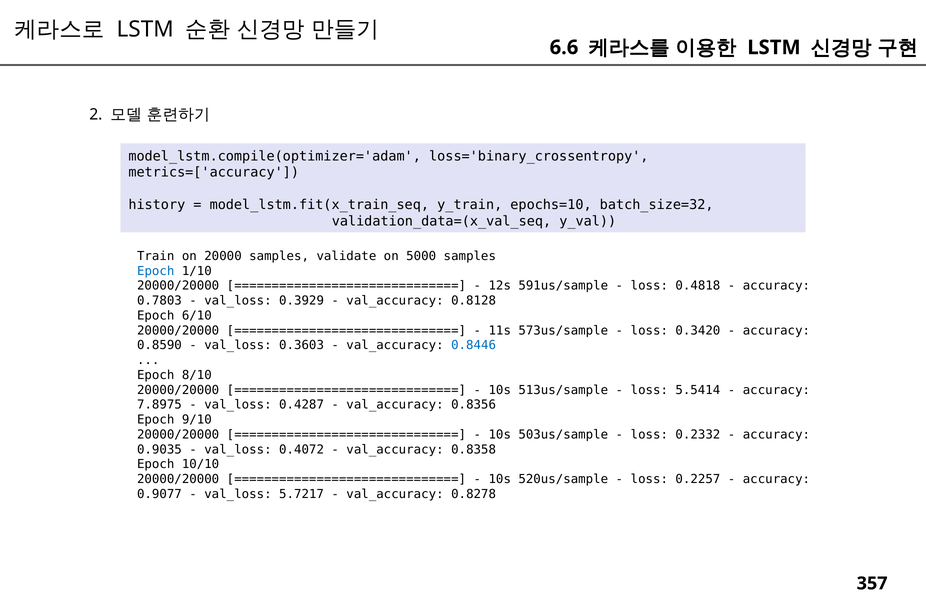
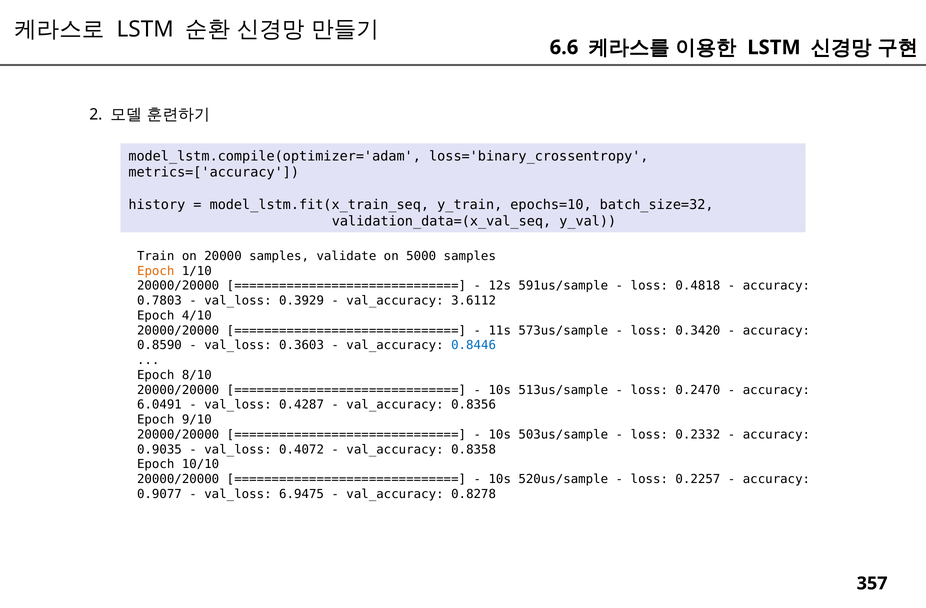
Epoch colour: blue -> orange (156, 271)
0.8128: 0.8128 -> 3.6112 (474, 301)
6/10: 6/10 -> 4/10 (197, 316)
5.5414: 5.5414 -> 0.2470 (698, 390)
7.8975: 7.8975 -> 6.0491 (159, 405)
5.7217: 5.7217 -> 6.9475 (302, 494)
